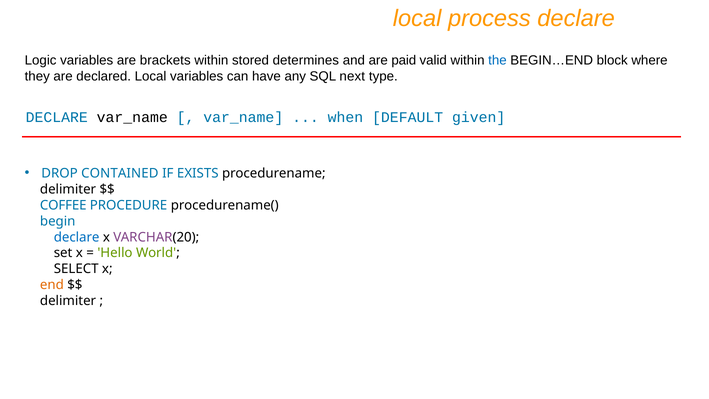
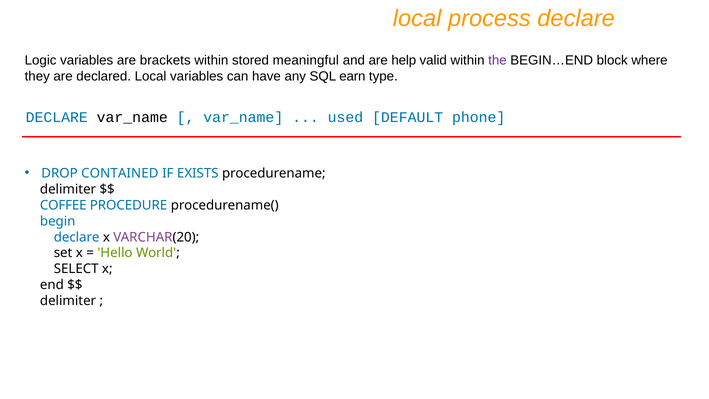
determines: determines -> meaningful (306, 60)
paid: paid -> help (404, 60)
the colour: blue -> purple (497, 60)
next: next -> earn (352, 76)
when: when -> used (345, 117)
given: given -> phone (479, 117)
end colour: orange -> black (52, 285)
